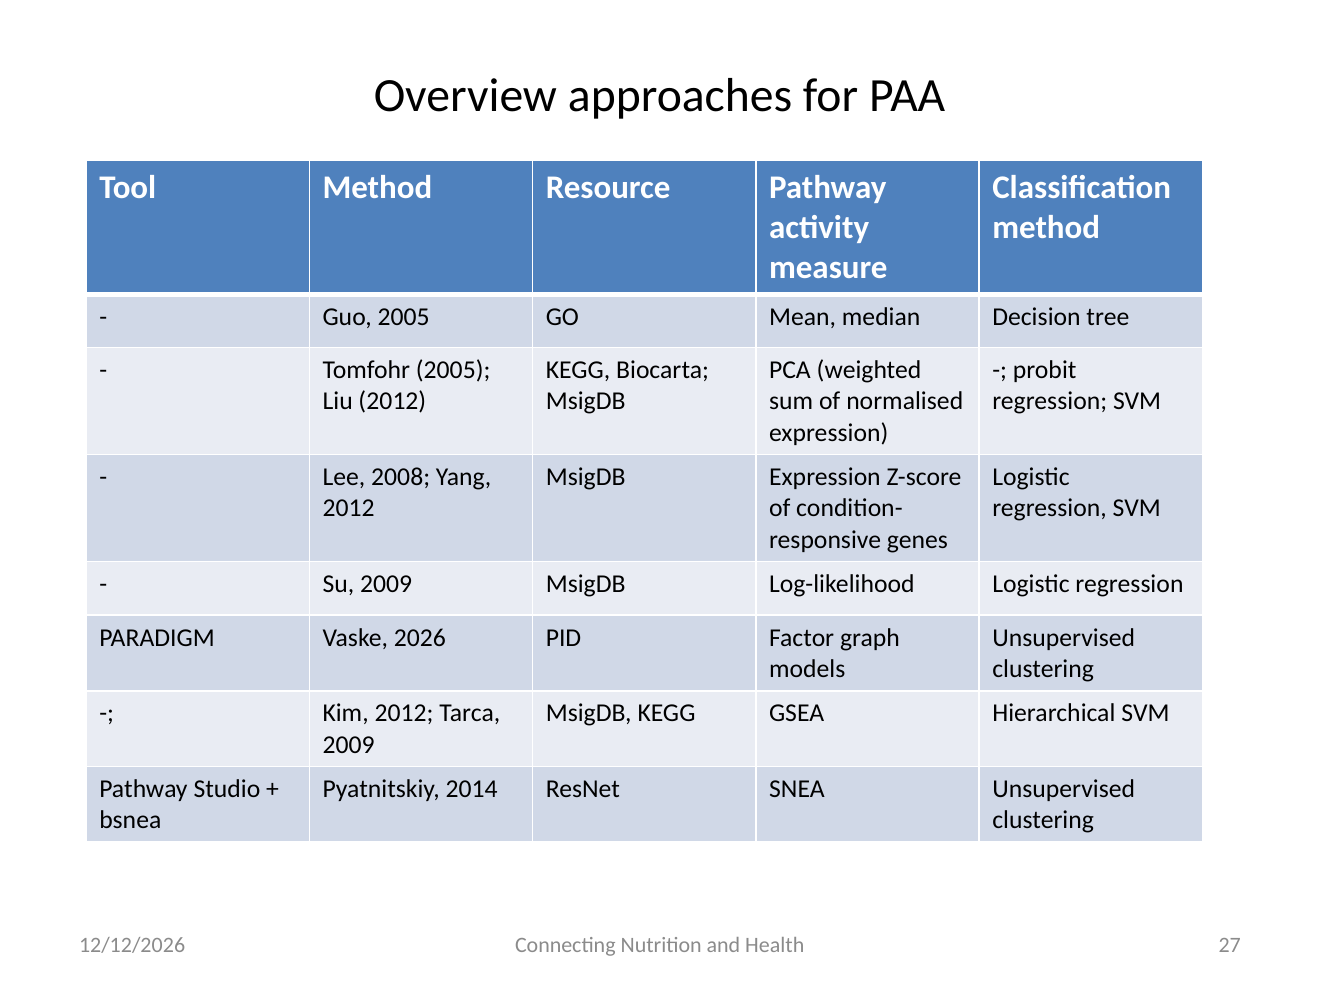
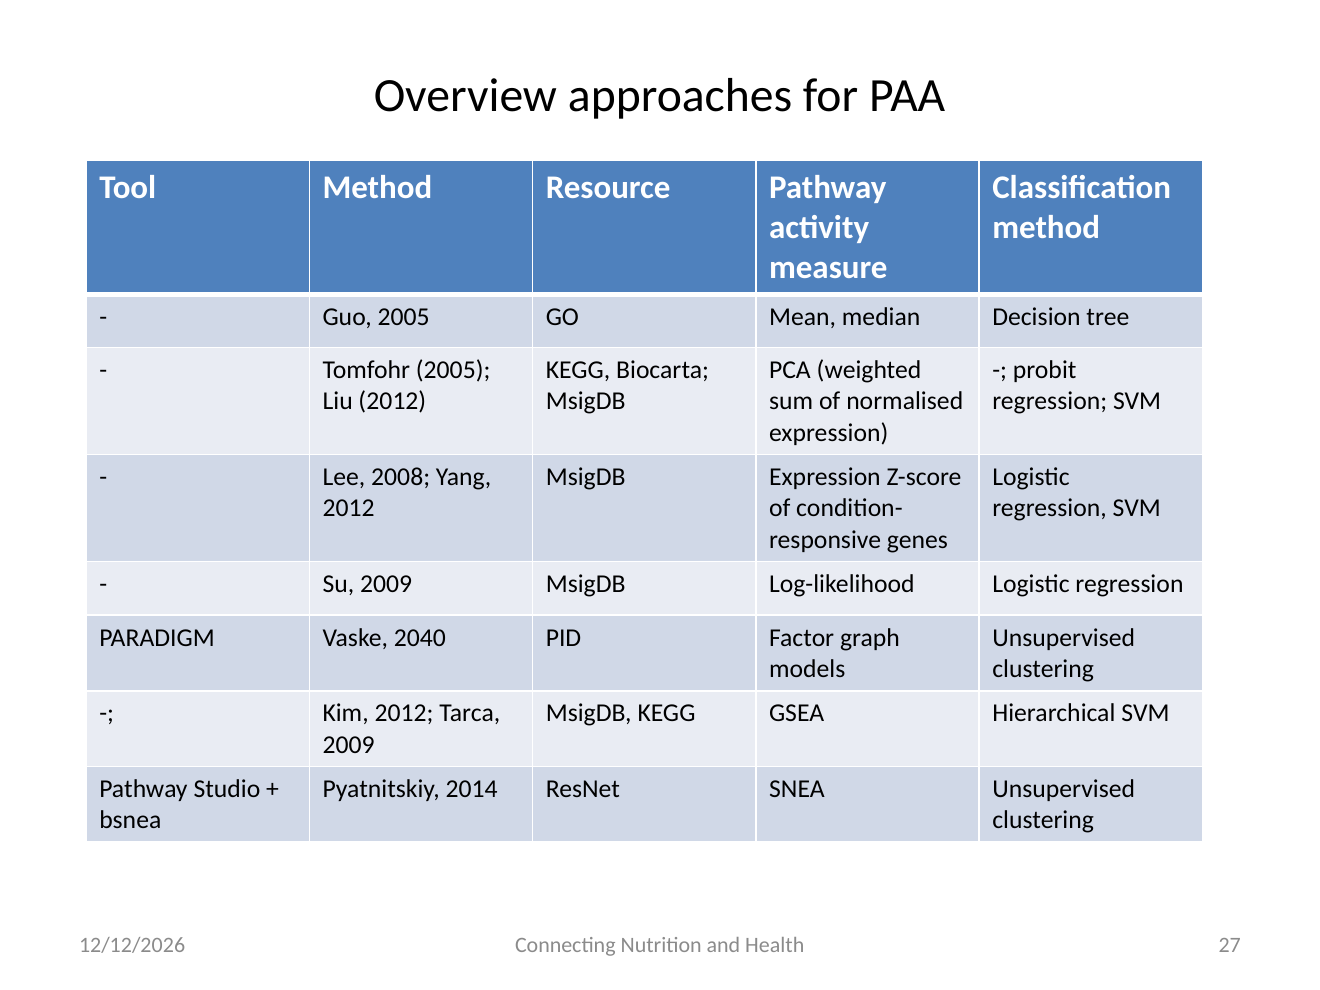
2026: 2026 -> 2040 (420, 638)
